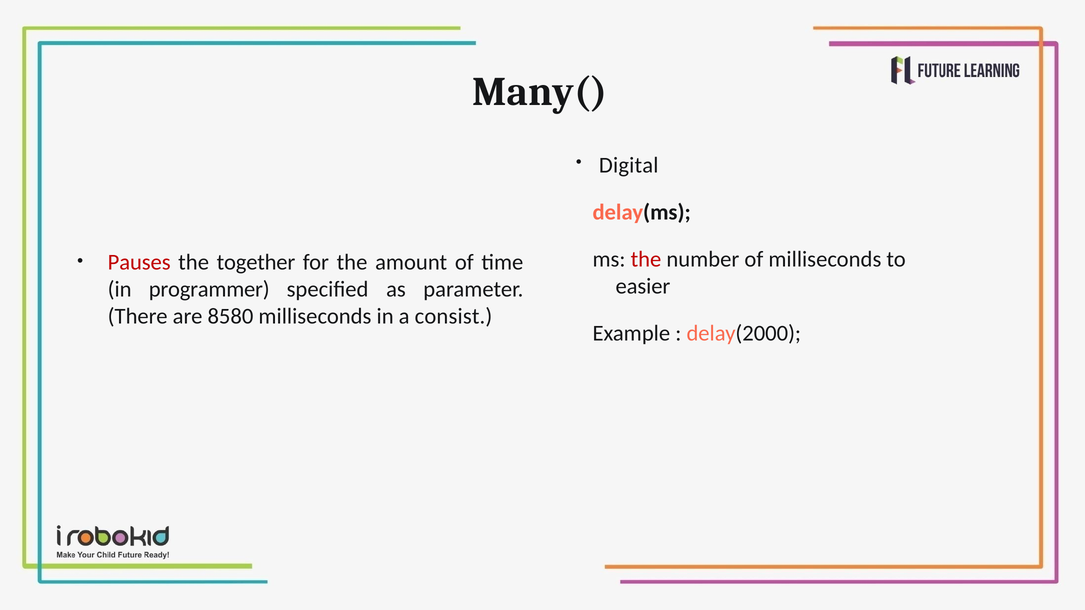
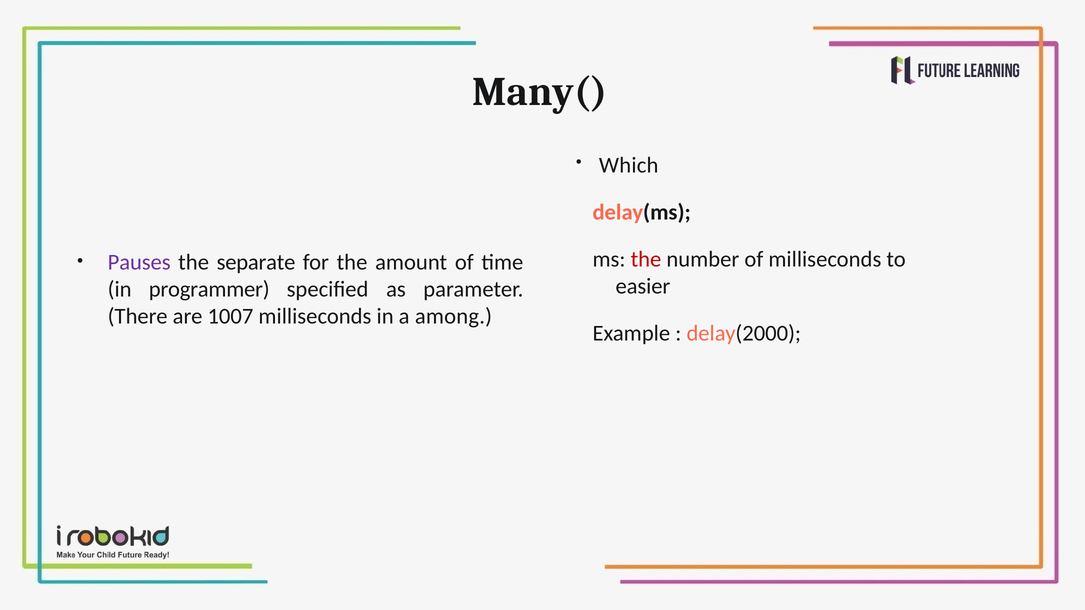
Digital: Digital -> Which (629, 165)
Pauses colour: red -> purple (139, 262)
together: together -> separate (256, 262)
8580: 8580 -> 1007 (230, 317)
consist: consist -> among (453, 317)
